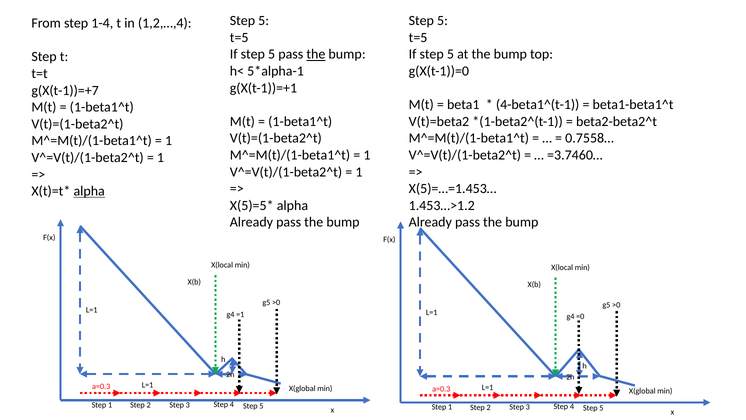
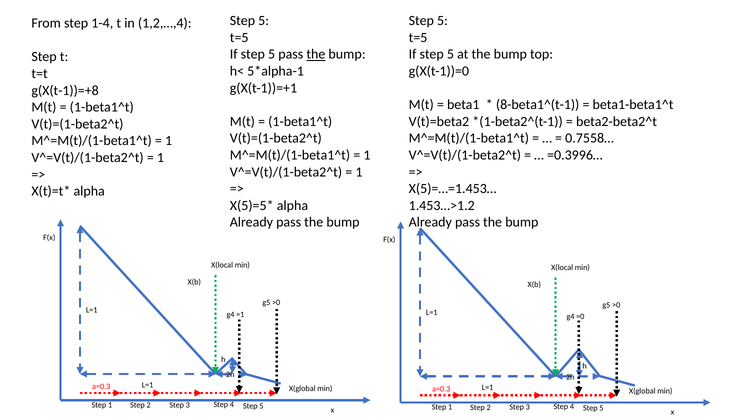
g(X(t-1))=+7: g(X(t-1))=+7 -> g(X(t-1))=+8 (65, 90)
4-beta1^(t-1: 4-beta1^(t-1 -> 8-beta1^(t-1 (538, 105)
=3.7460…: =3.7460… -> =0.3996… (575, 155)
alpha underline: present -> none (89, 191)
